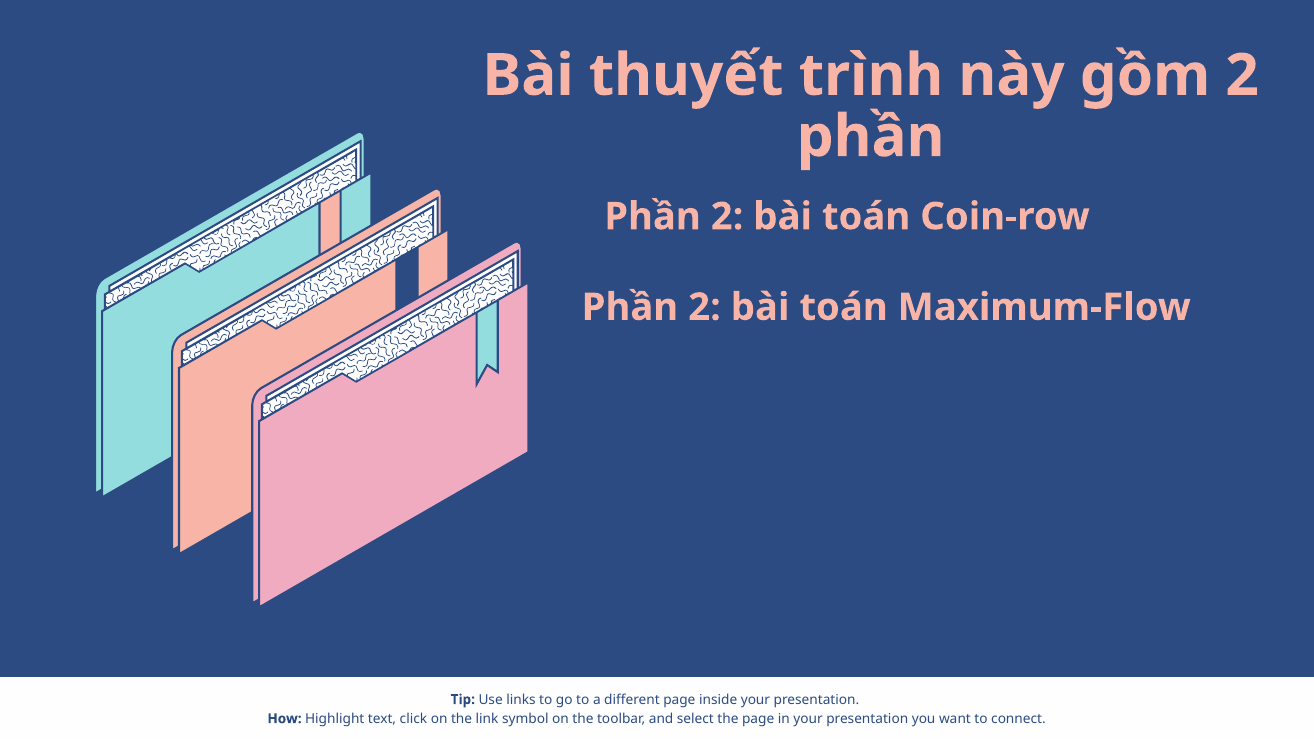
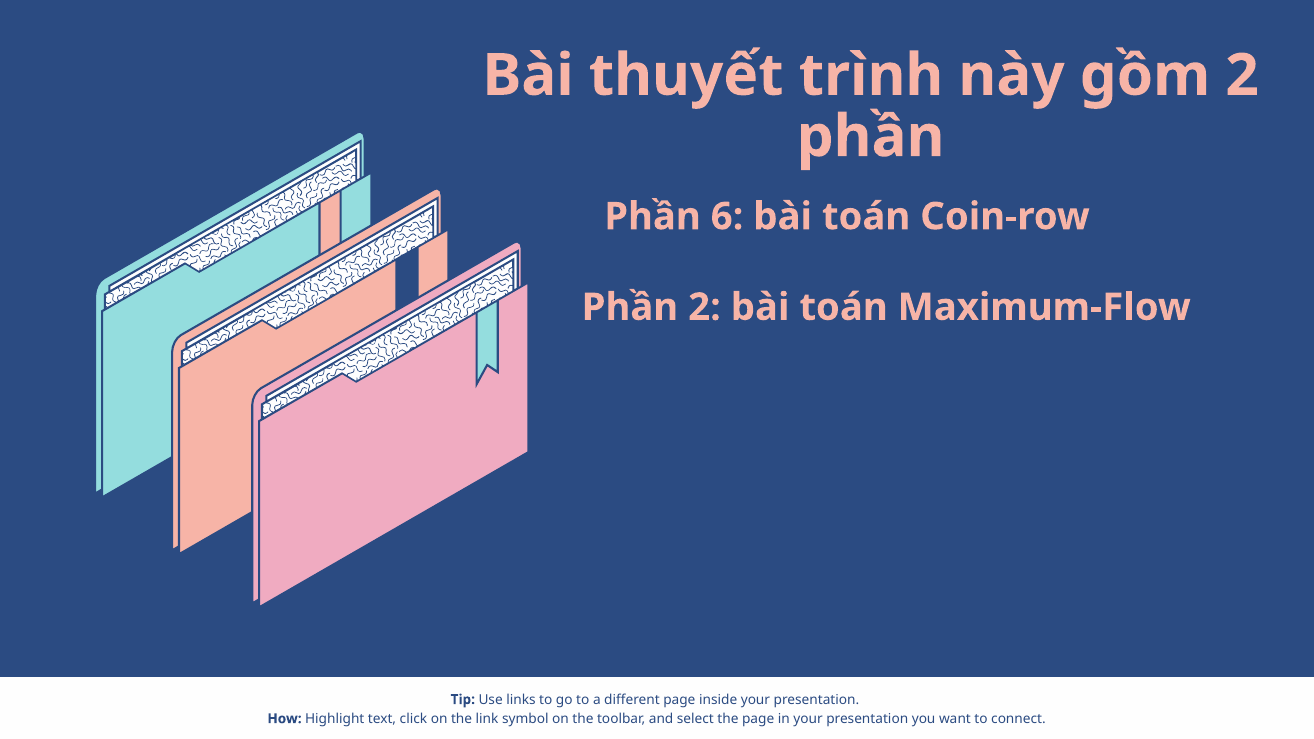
2: 2 -> 6 (727, 217)
